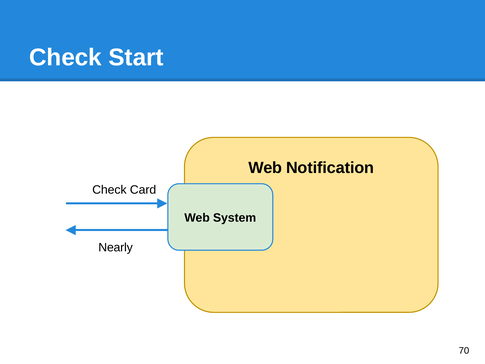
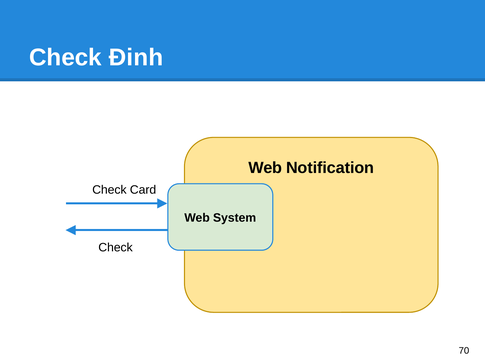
Start: Start -> Đinh (136, 57)
Nearly: Nearly -> Check (116, 247)
